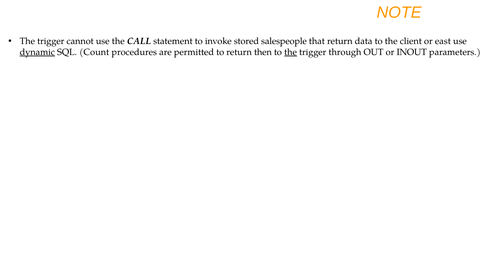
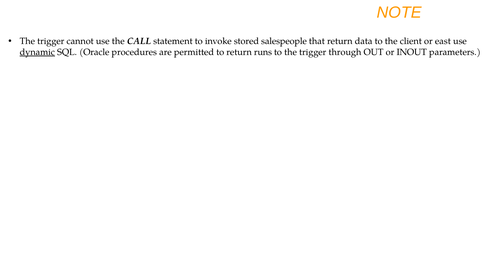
Count: Count -> Oracle (94, 52)
then: then -> runs (263, 52)
the underline: present -> none (291, 52)
